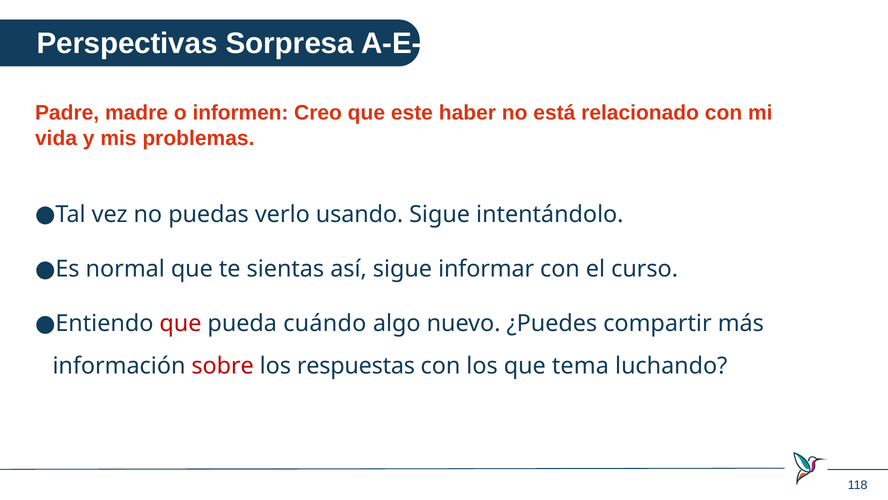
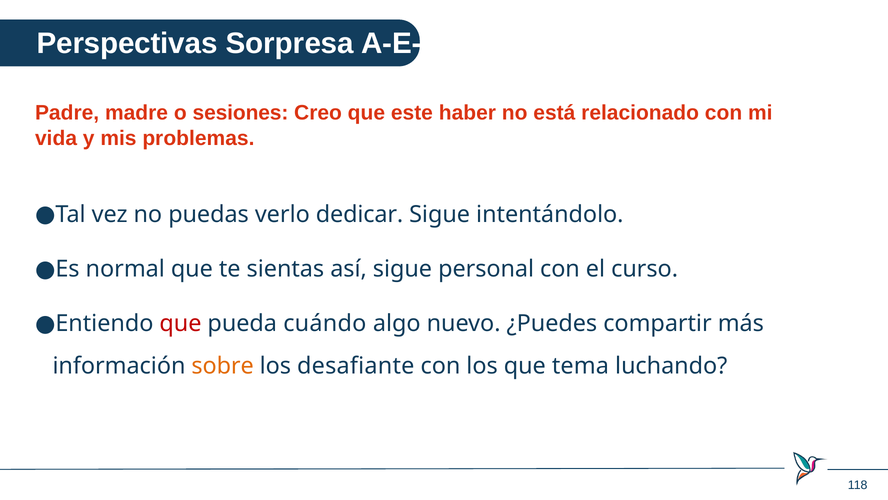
informen: informen -> sesiones (240, 113)
usando: usando -> dedicar (360, 214)
informar: informar -> personal (486, 269)
sobre colour: red -> orange (223, 366)
respuestas: respuestas -> desafiante (356, 366)
